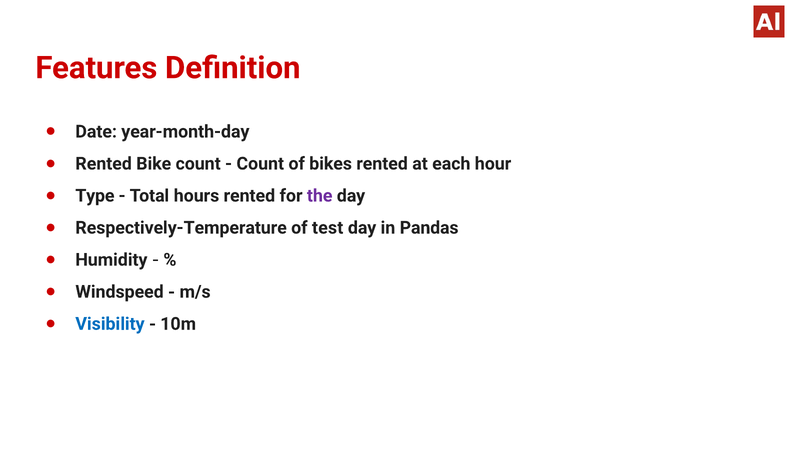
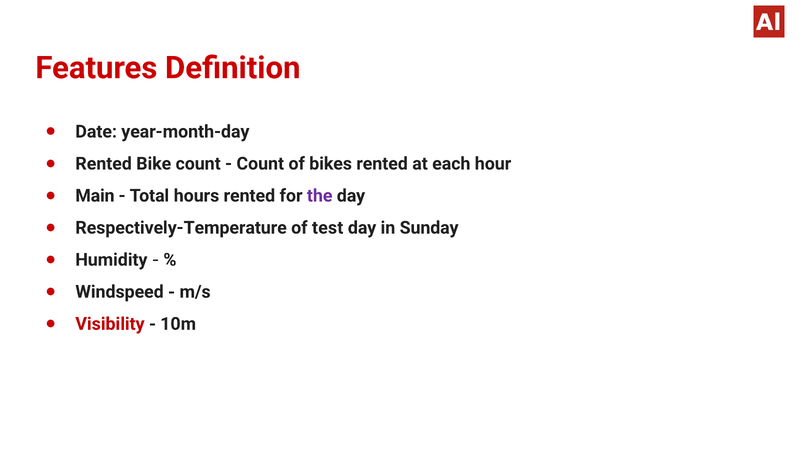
Type: Type -> Main (95, 196)
Pandas: Pandas -> Sunday (429, 228)
Visibility colour: blue -> red (110, 324)
